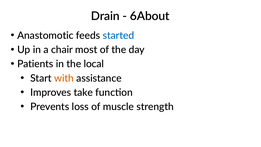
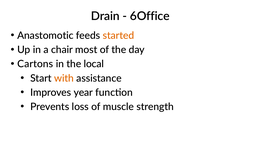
6About: 6About -> 6Office (150, 16)
started colour: blue -> orange (118, 36)
Patients: Patients -> Cartons (35, 64)
take: take -> year (83, 92)
